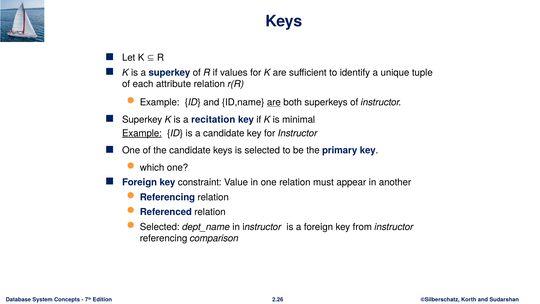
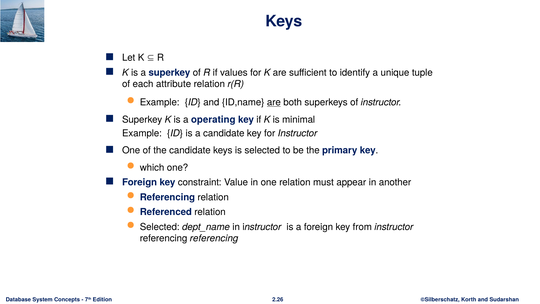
recitation: recitation -> operating (213, 119)
Example underline: present -> none (142, 133)
referencing comparison: comparison -> referencing (214, 238)
